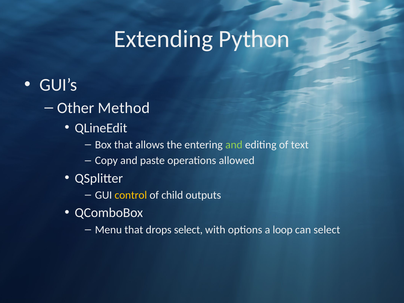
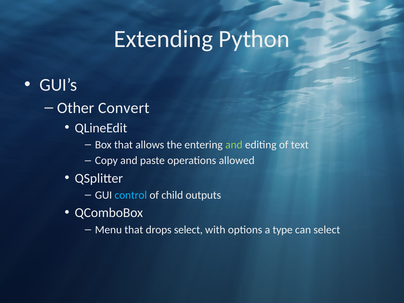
Method: Method -> Convert (124, 108)
control colour: yellow -> light blue (131, 195)
loop: loop -> type (283, 230)
